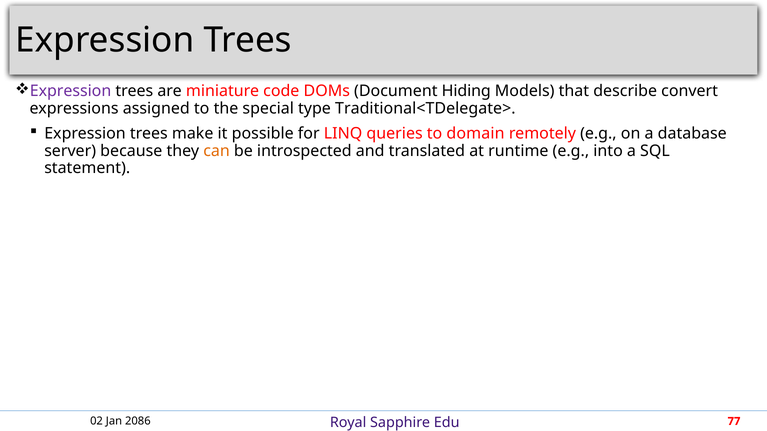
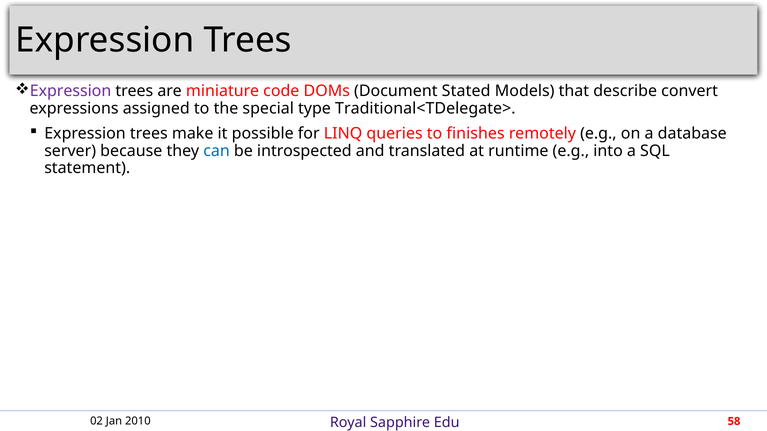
Hiding: Hiding -> Stated (466, 91)
domain: domain -> finishes (476, 134)
can colour: orange -> blue (217, 151)
2086: 2086 -> 2010 (138, 422)
77: 77 -> 58 (734, 422)
